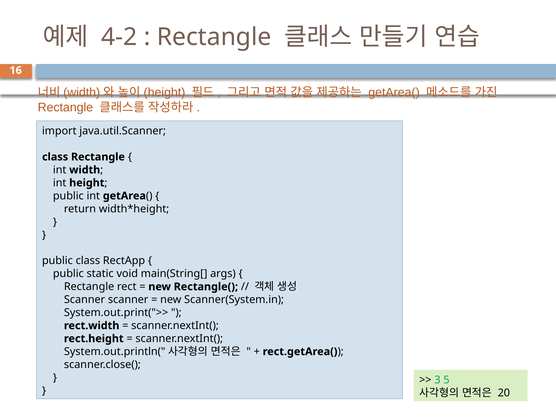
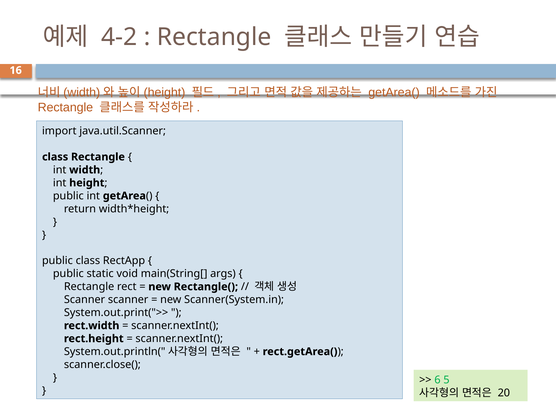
3: 3 -> 6 (437, 380)
